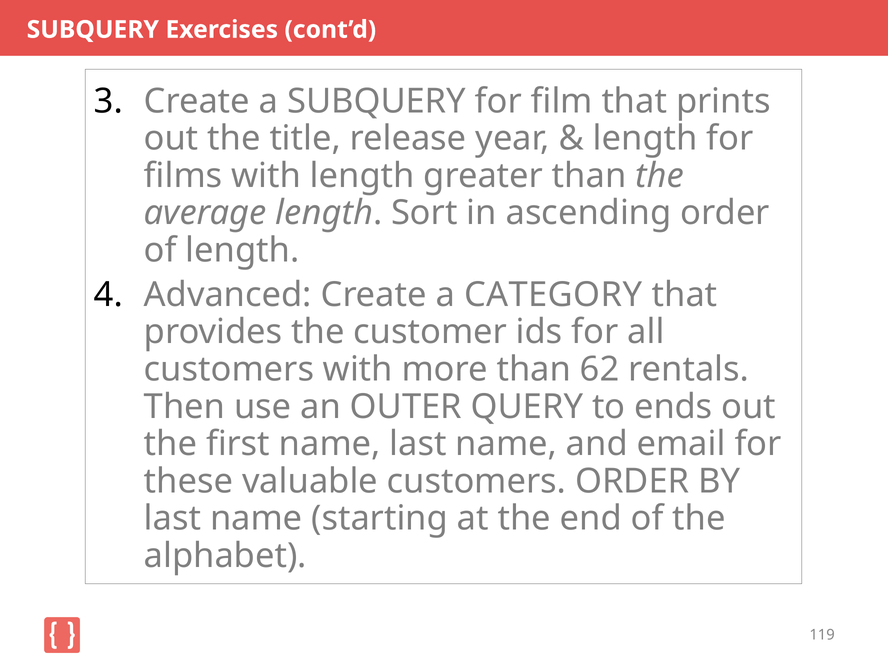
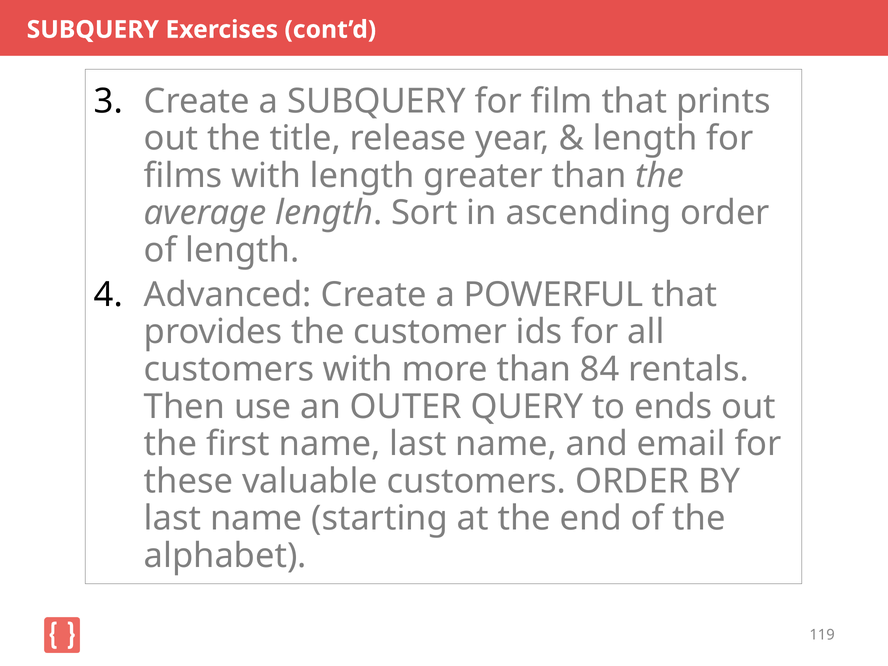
CATEGORY: CATEGORY -> POWERFUL (554, 295)
62: 62 -> 84 (600, 369)
